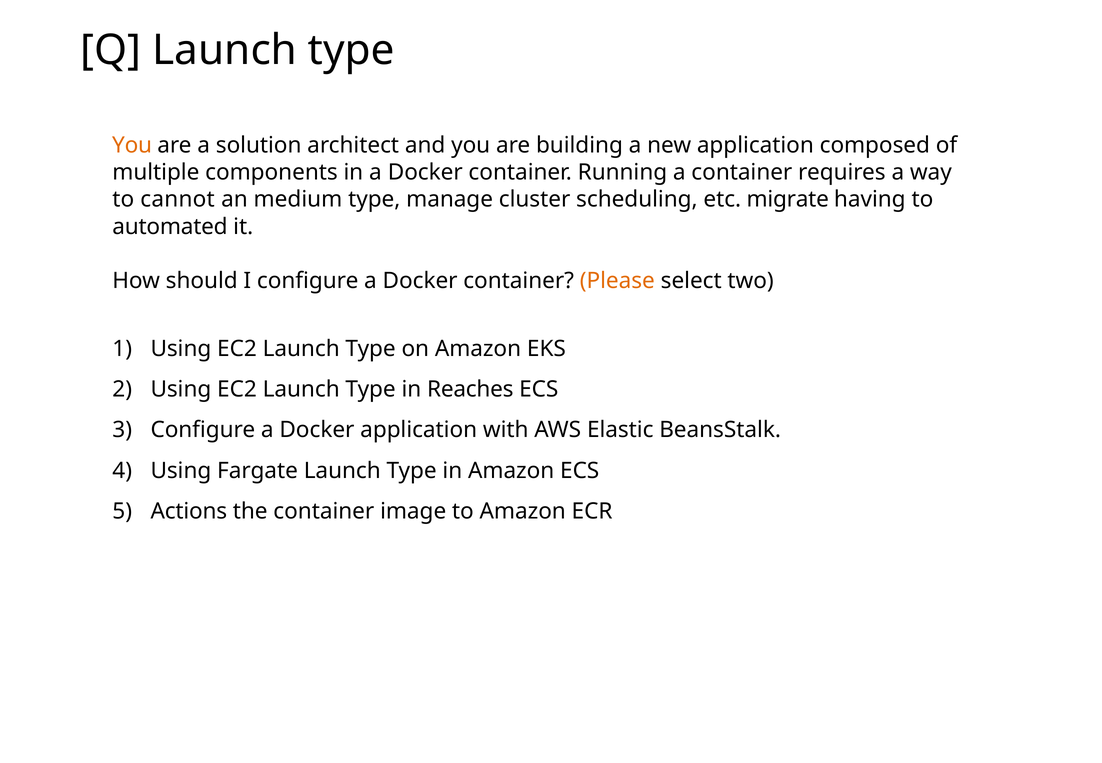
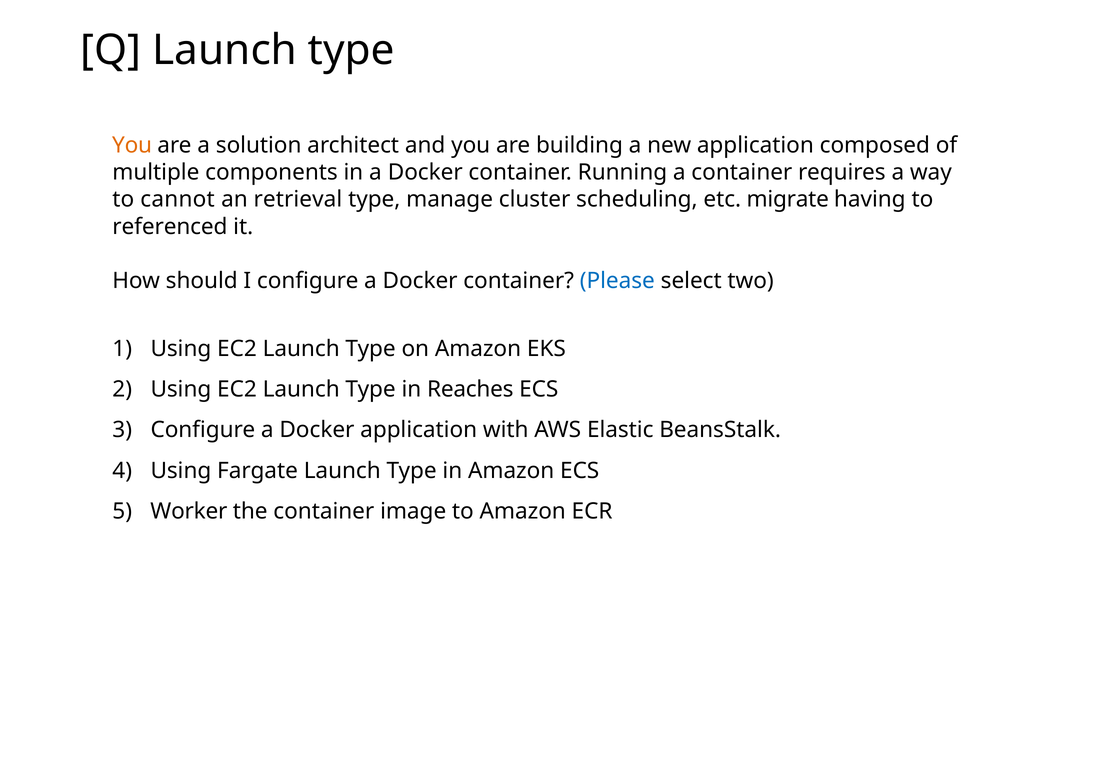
medium: medium -> retrieval (298, 199)
automated: automated -> referenced (170, 227)
Please colour: orange -> blue (617, 281)
Actions: Actions -> Worker (189, 511)
